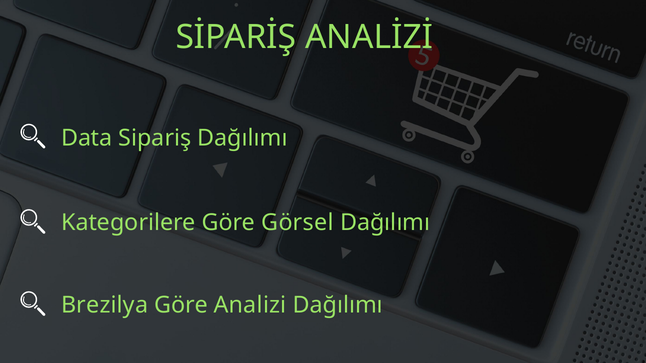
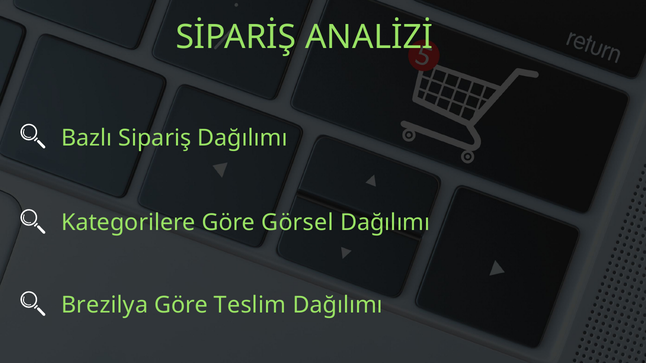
Data: Data -> Bazlı (87, 138)
Analizi: Analizi -> Teslim (250, 305)
